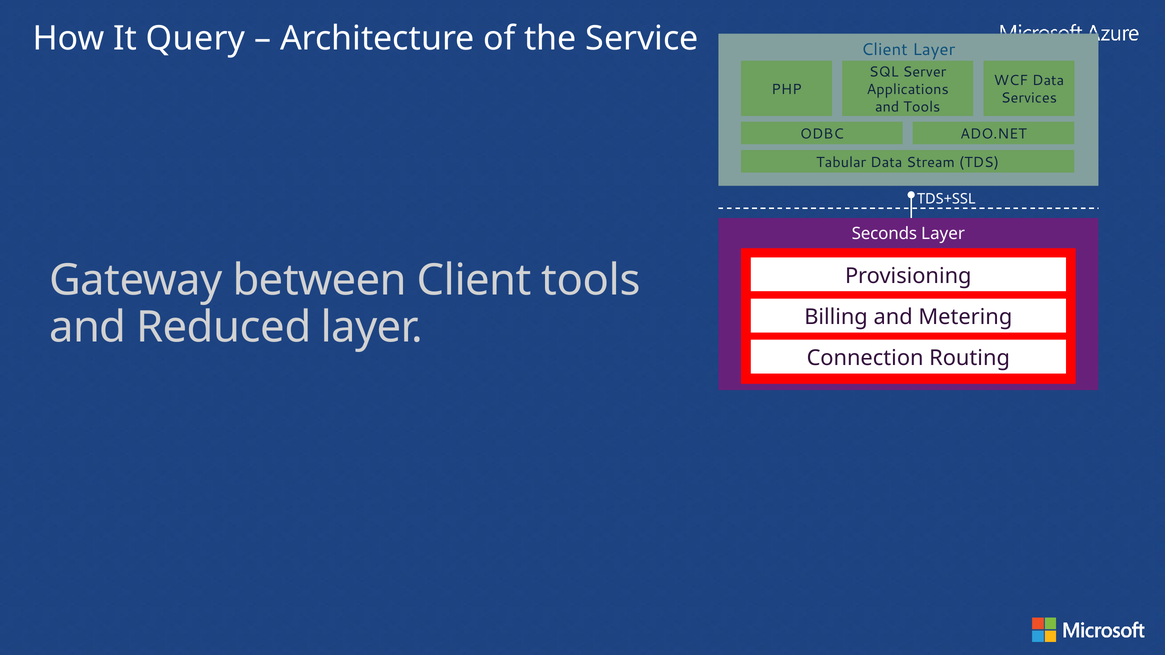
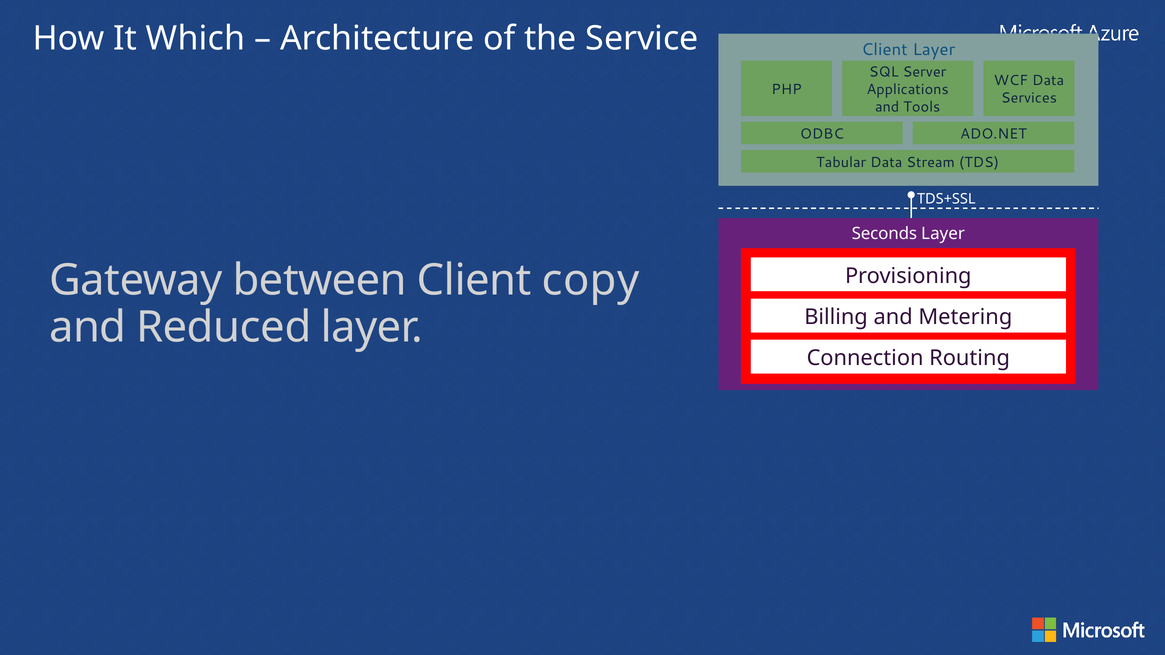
Query: Query -> Which (196, 39)
Client tools: tools -> copy (591, 280)
